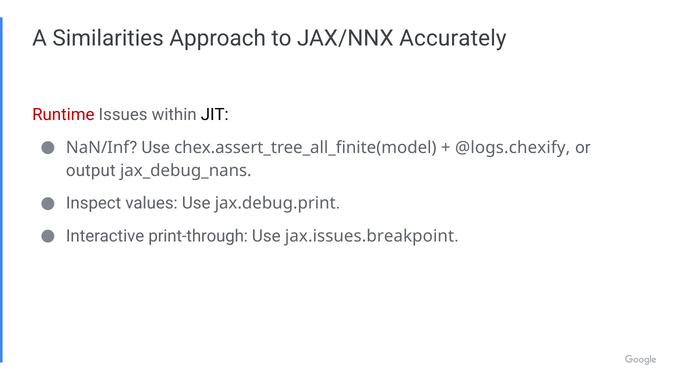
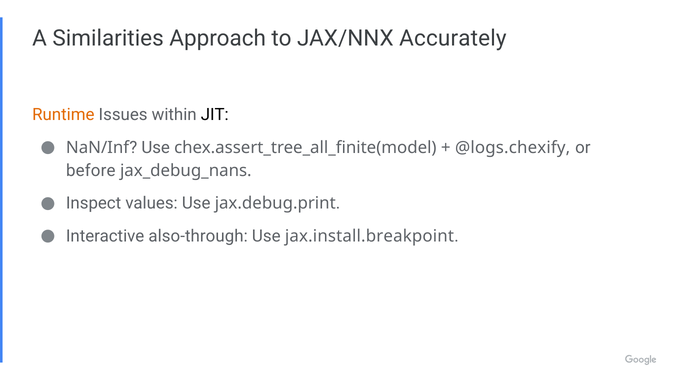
Runtime colour: red -> orange (63, 115)
output: output -> before (91, 171)
print-through: print-through -> also-through (198, 236)
jax.issues.breakpoint: jax.issues.breakpoint -> jax.install.breakpoint (370, 236)
